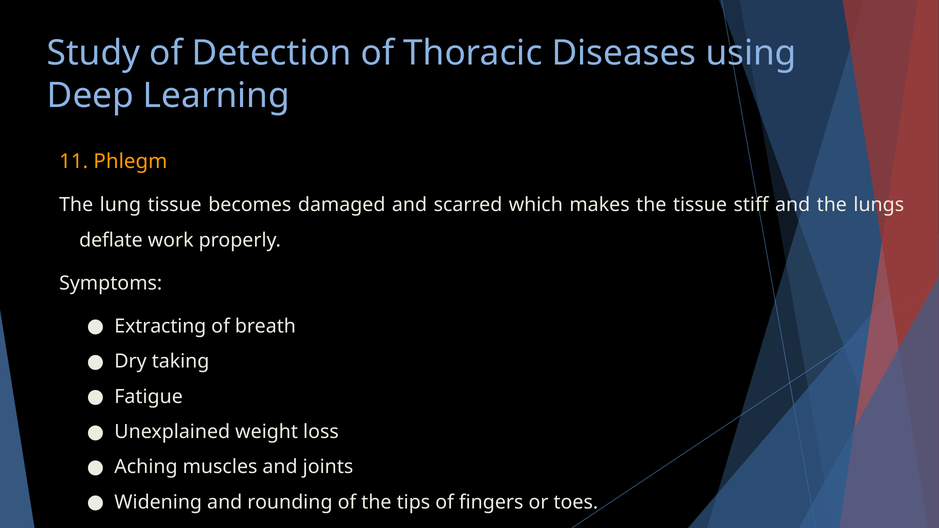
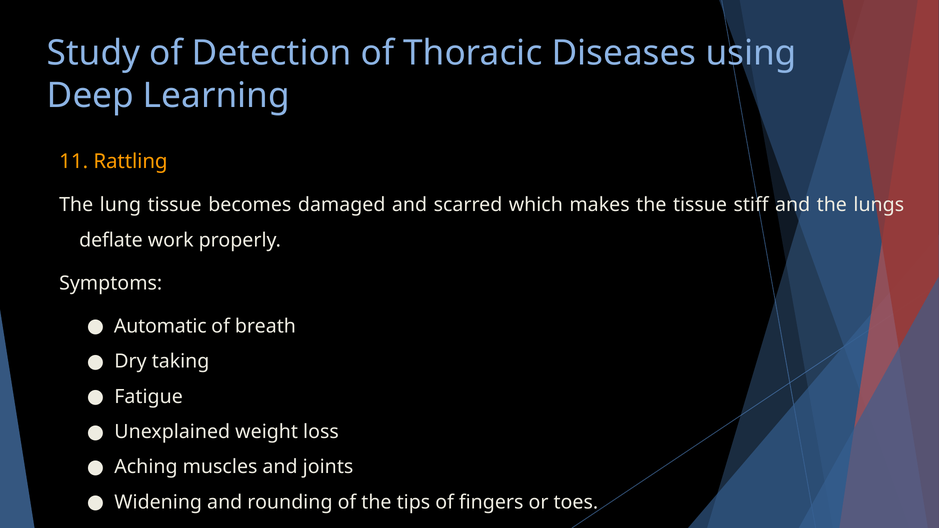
Phlegm: Phlegm -> Rattling (131, 161)
Extracting: Extracting -> Automatic (160, 326)
